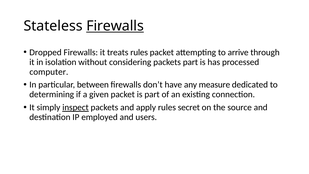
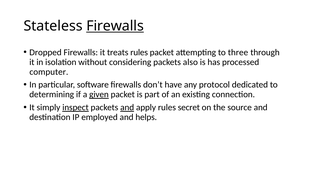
arrive: arrive -> three (238, 52)
packets part: part -> also (190, 62)
between: between -> software (93, 85)
measure: measure -> protocol (214, 85)
given underline: none -> present (99, 94)
and underline: none -> present (127, 107)
users: users -> helps (146, 117)
